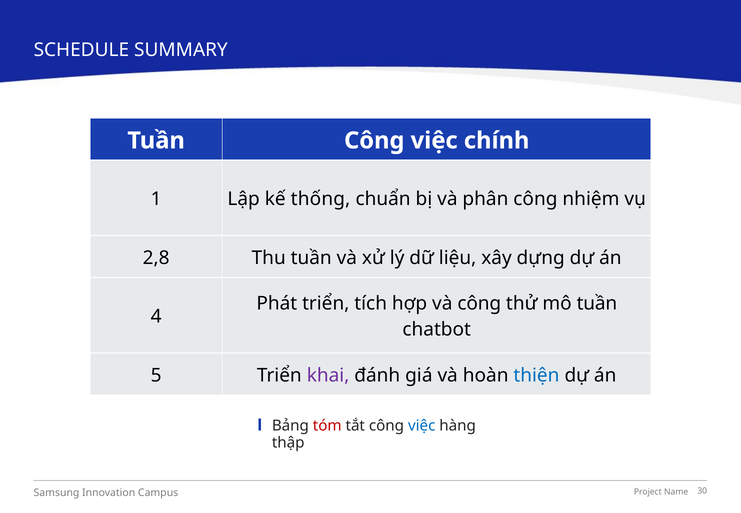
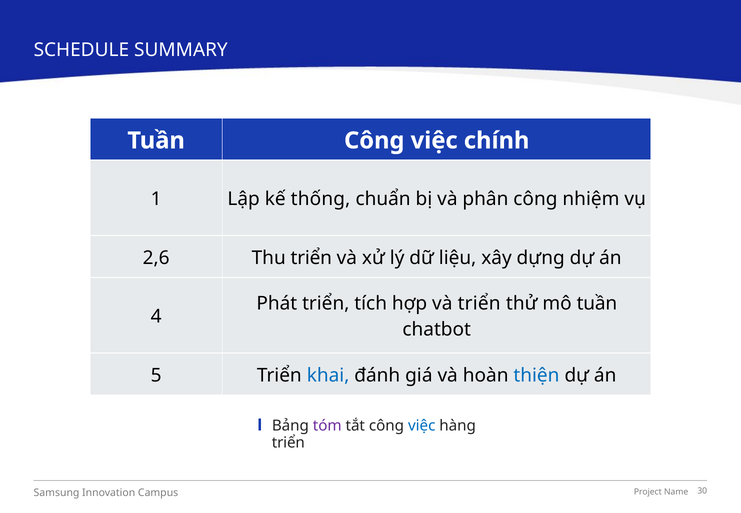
2,8: 2,8 -> 2,6 (156, 258)
Thu tuần: tuần -> triển (311, 258)
và công: công -> triển (479, 304)
khai colour: purple -> blue (328, 376)
tóm colour: red -> purple (327, 426)
thập: thập -> triển (288, 443)
